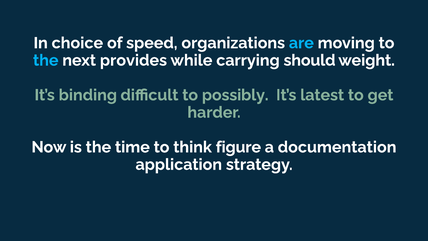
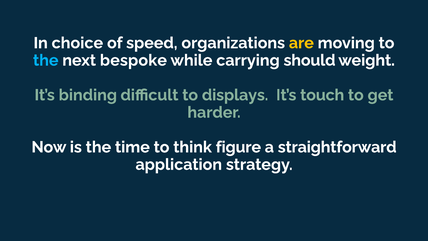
are colour: light blue -> yellow (301, 43)
provides: provides -> bespoke (133, 60)
possibly: possibly -> displays (235, 95)
latest: latest -> touch (322, 95)
documentation: documentation -> straightforward (337, 147)
